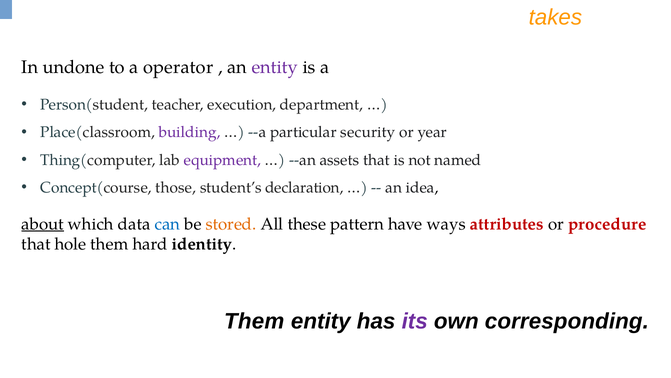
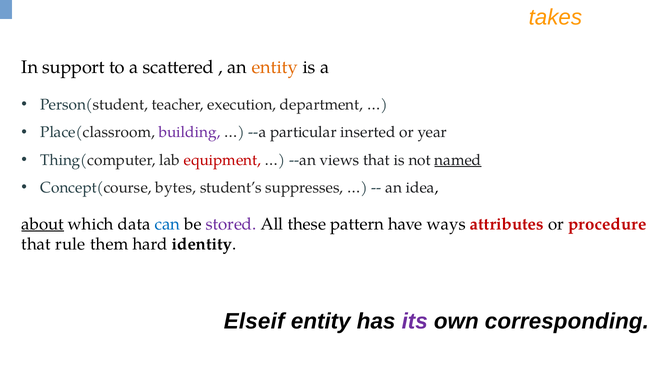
undone: undone -> support (74, 67)
operator: operator -> scattered (178, 67)
entity colour: purple -> orange (275, 67)
security: security -> inserted (368, 132)
equipment colour: purple -> red (222, 160)
assets: assets -> views (340, 160)
named underline: none -> present (458, 160)
those: those -> bytes (176, 187)
declaration: declaration -> suppresses (304, 187)
stored colour: orange -> purple (231, 224)
hole: hole -> rule (70, 244)
Them: Them -> Elseif (254, 321)
